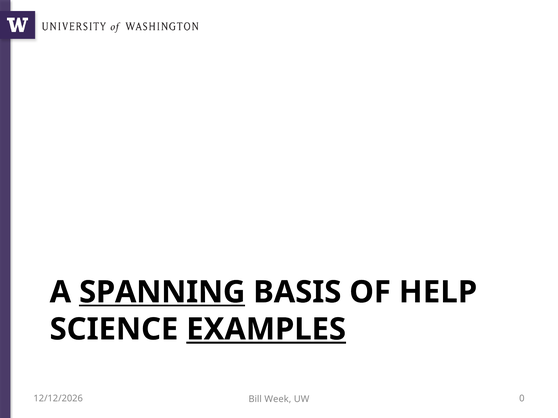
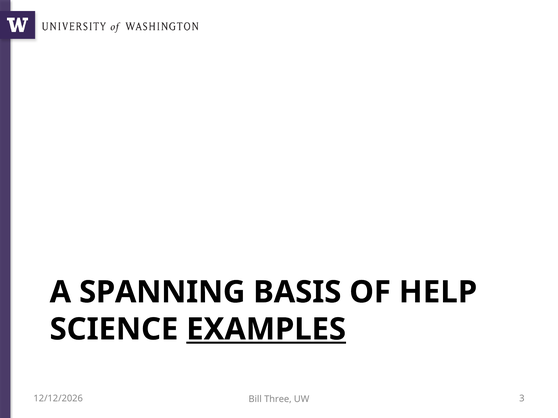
SPANNING underline: present -> none (162, 292)
0: 0 -> 3 (522, 399)
Week: Week -> Three (278, 400)
